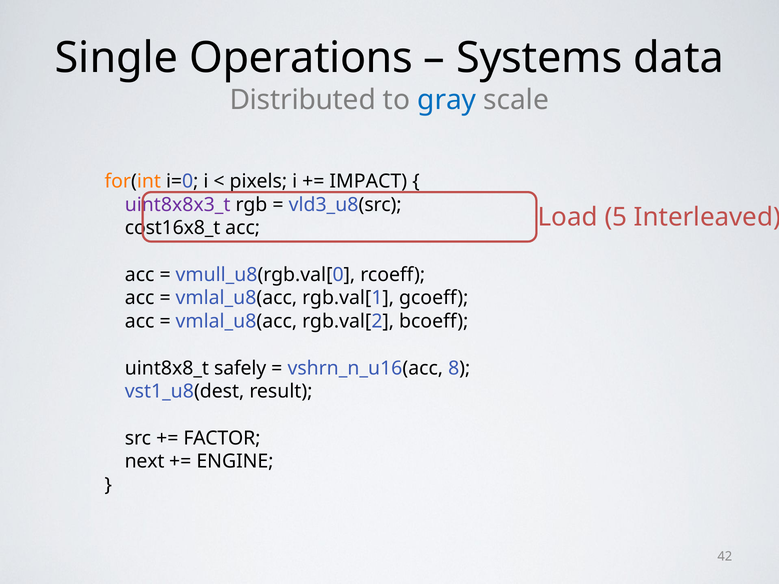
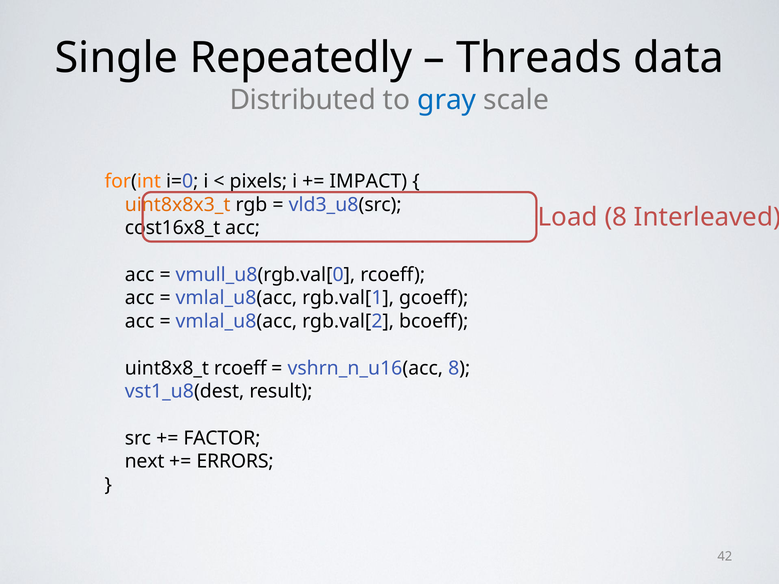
Operations: Operations -> Repeatedly (301, 58)
Systems: Systems -> Threads (539, 58)
uint8x8x3_t colour: purple -> orange (178, 205)
Load 5: 5 -> 8 (616, 217)
uint8x8_t safely: safely -> rcoeff (240, 368)
ENGINE: ENGINE -> ERRORS (235, 462)
